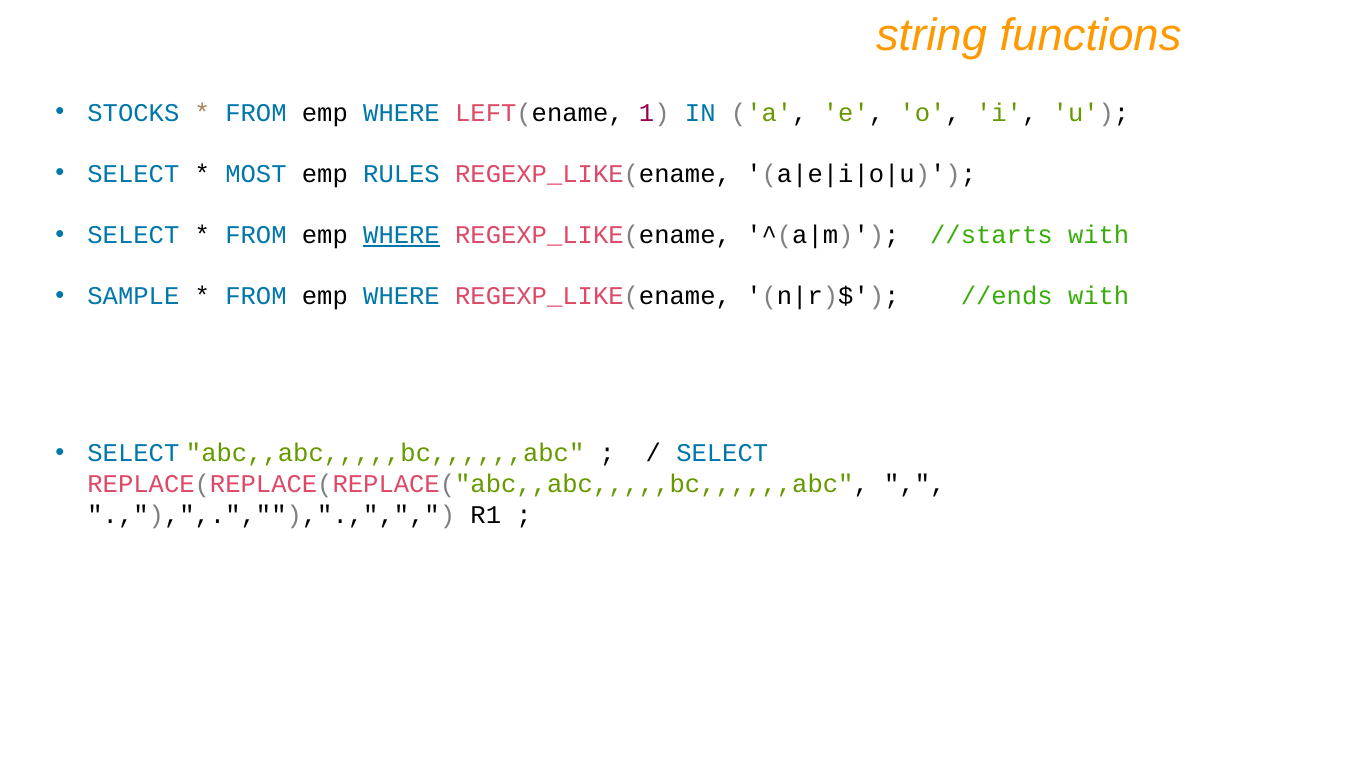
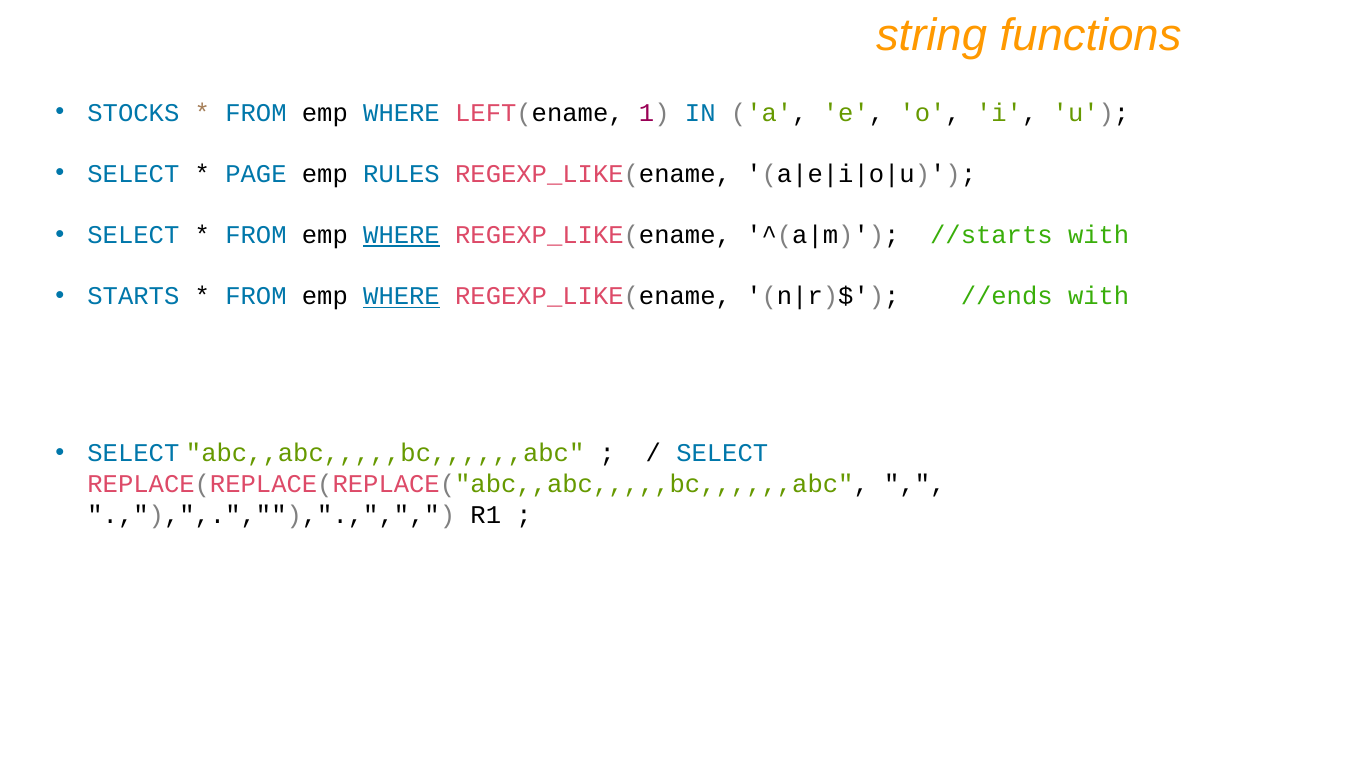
MOST: MOST -> PAGE (256, 174)
SAMPLE: SAMPLE -> STARTS (133, 297)
WHERE underline: none -> present (401, 297)
